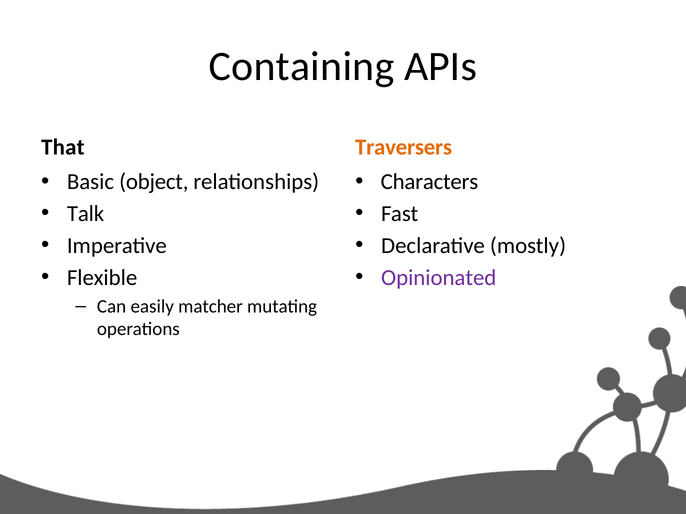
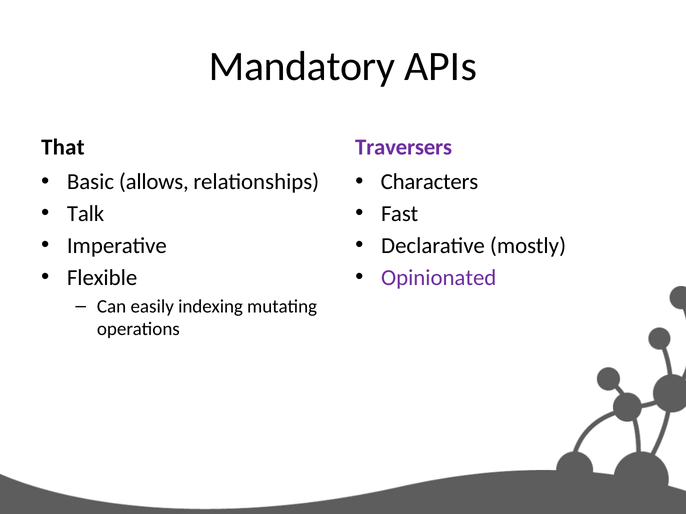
Containing: Containing -> Mandatory (302, 66)
Traversers colour: orange -> purple (404, 148)
object: object -> allows (154, 182)
matcher: matcher -> indexing (211, 307)
